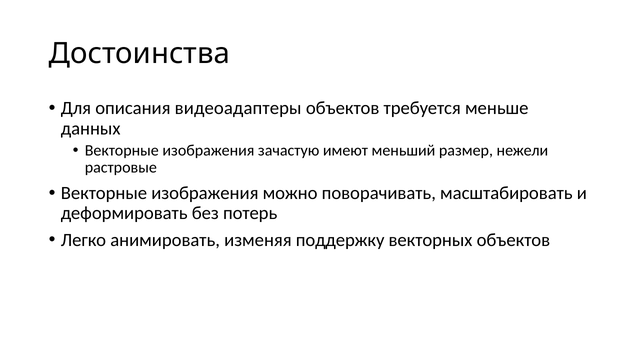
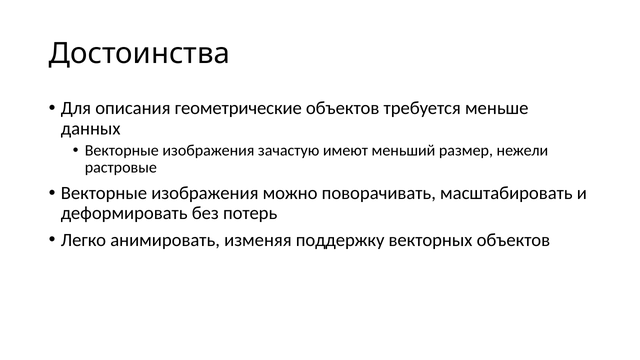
видеоадаптеры: видеоадаптеры -> геометрические (238, 108)
